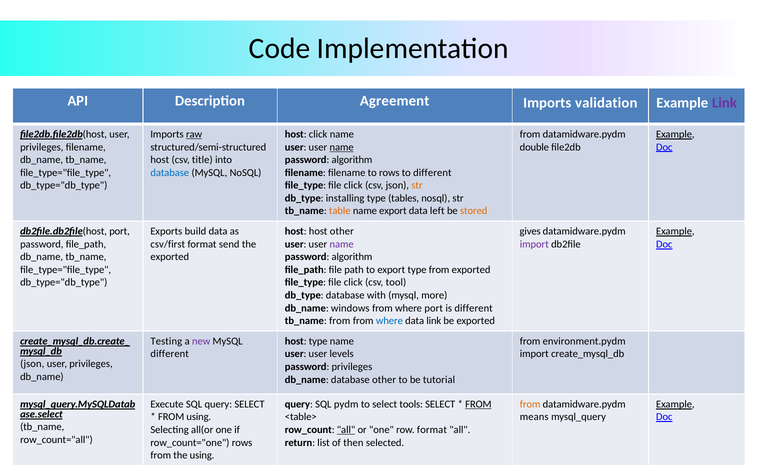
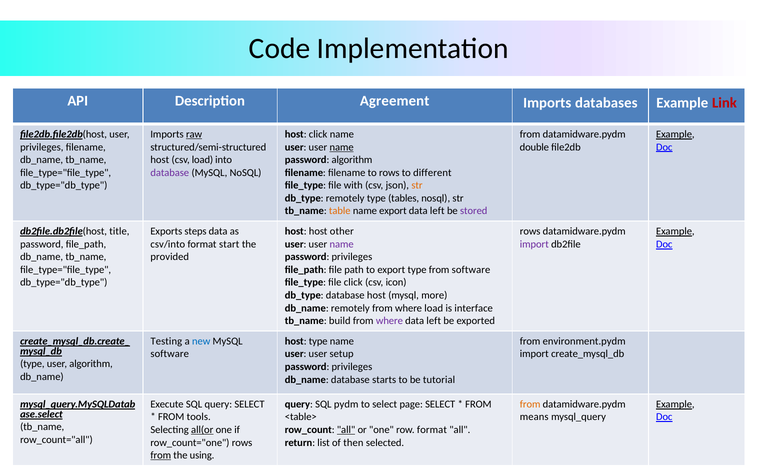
validation: validation -> databases (606, 103)
Link colour: purple -> red (724, 103)
csv title: title -> load (202, 160)
database colour: blue -> purple (170, 173)
click: click -> with (353, 185)
installing: installing -> remotely (345, 198)
stored colour: orange -> purple (474, 211)
db2file.db2file(host port: port -> title (119, 231)
build: build -> steps (196, 231)
gives: gives -> rows (530, 231)
csv/first: csv/first -> csv/into (168, 244)
send: send -> start (229, 244)
exported: exported -> provided (170, 257)
algorithm: algorithm -> privileges (352, 257)
from exported: exported -> software (471, 270)
tool: tool -> icon (396, 282)
database with: with -> host (376, 295)
windows: windows -> remotely (350, 308)
where port: port -> load (434, 308)
is different: different -> interface (474, 308)
from: from -> build (340, 321)
where colour: blue -> purple (389, 321)
link: link -> left (434, 321)
new colour: purple -> blue (201, 341)
different: different -> software (170, 354)
levels: levels -> setup (342, 354)
json: json -> type (32, 364)
privileges: privileges -> algorithm (91, 364)
database other: other -> starts (384, 379)
tools: tools -> page (411, 404)
FROM underline: present -> none (478, 404)
FROM using: using -> tools (199, 417)
all(or underline: none -> present (202, 430)
from underline: none -> present (161, 455)
